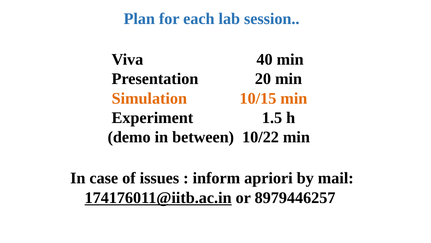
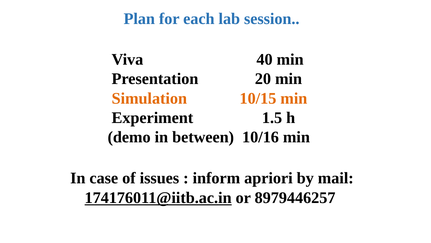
10/22: 10/22 -> 10/16 (261, 137)
